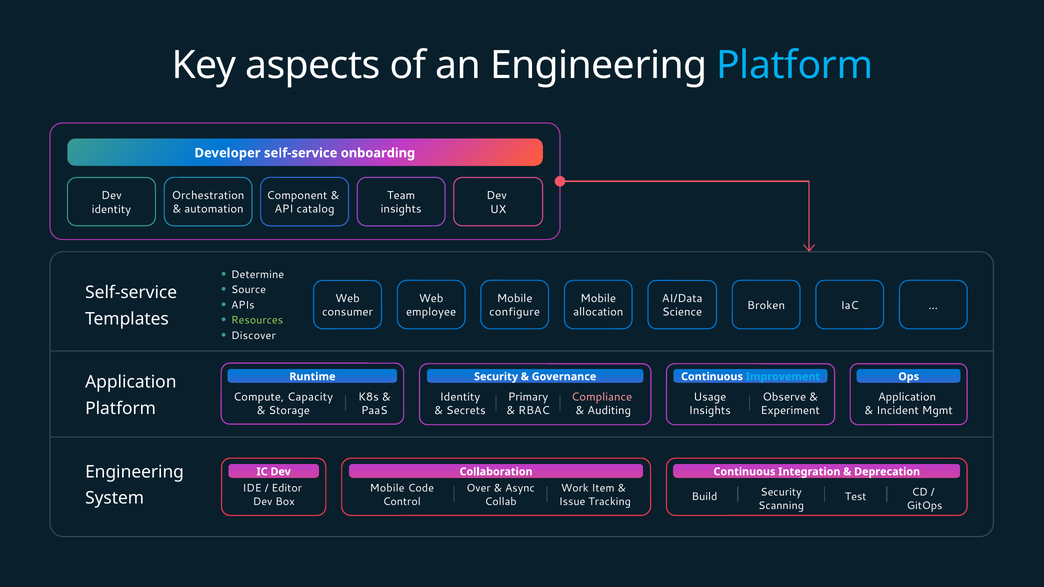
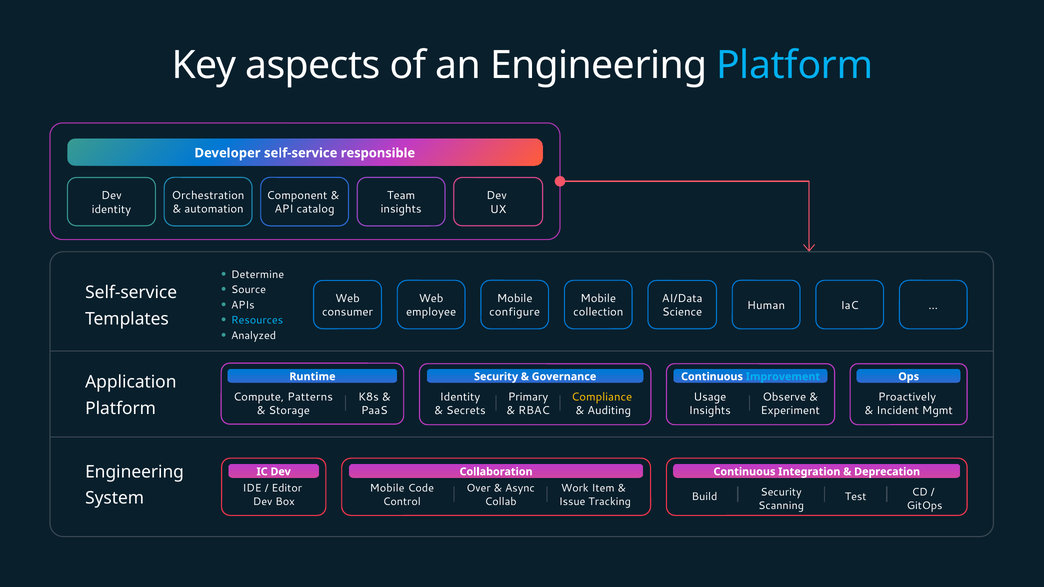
onboarding: onboarding -> responsible (378, 153)
Broken: Broken -> Human (766, 305)
allocation: allocation -> collection (598, 312)
Resources colour: light green -> light blue (257, 320)
Discover: Discover -> Analyzed (254, 336)
Capacity: Capacity -> Patterns (310, 397)
Compliance colour: pink -> yellow (602, 397)
Application: Application -> Proactively (907, 397)
